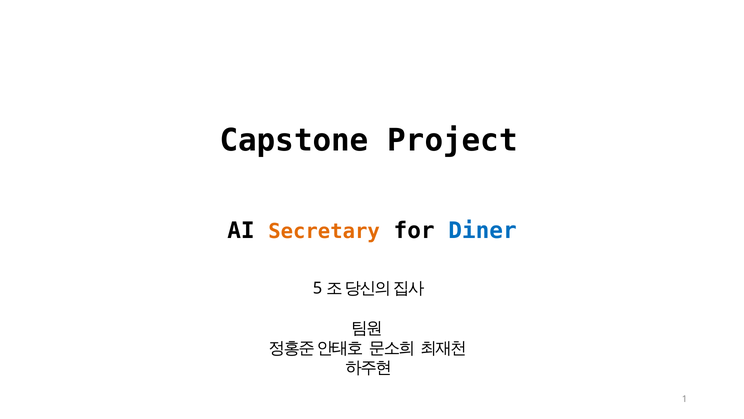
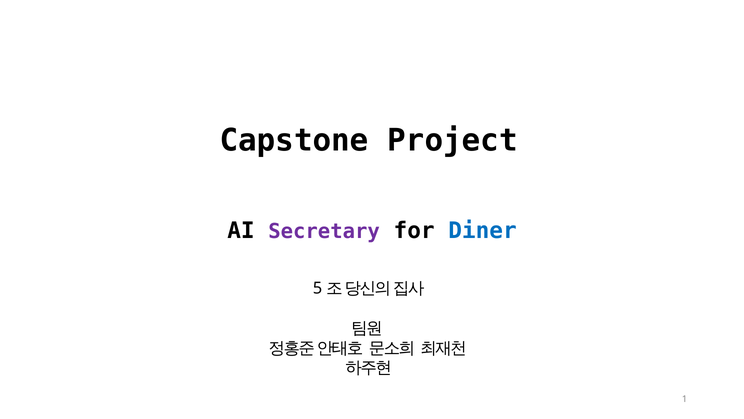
Secretary colour: orange -> purple (324, 231)
